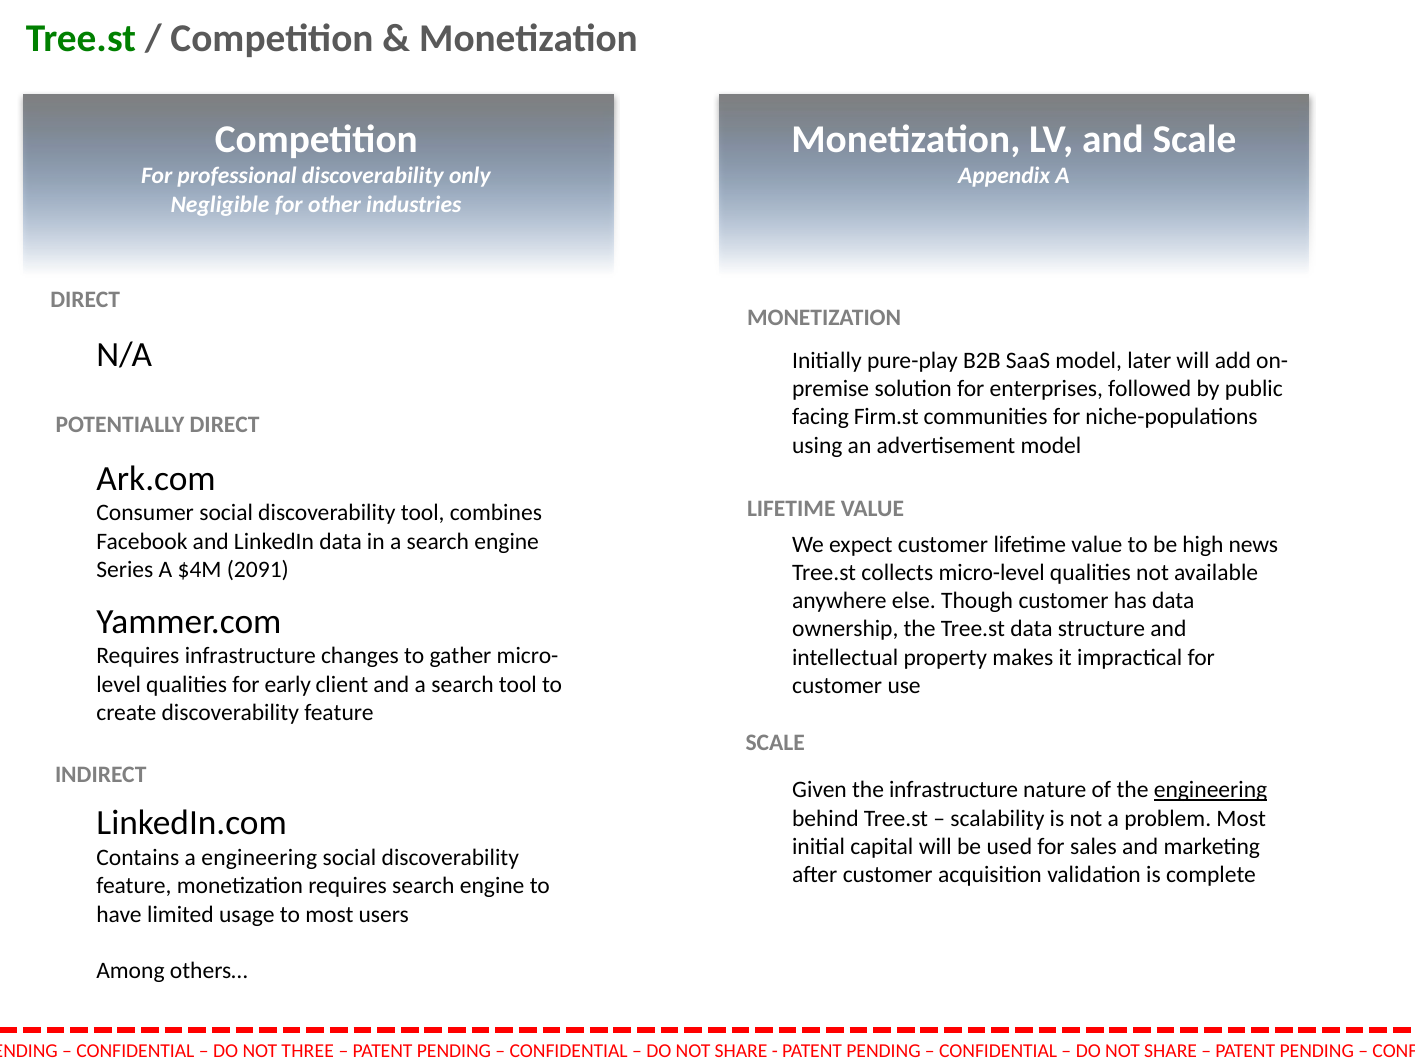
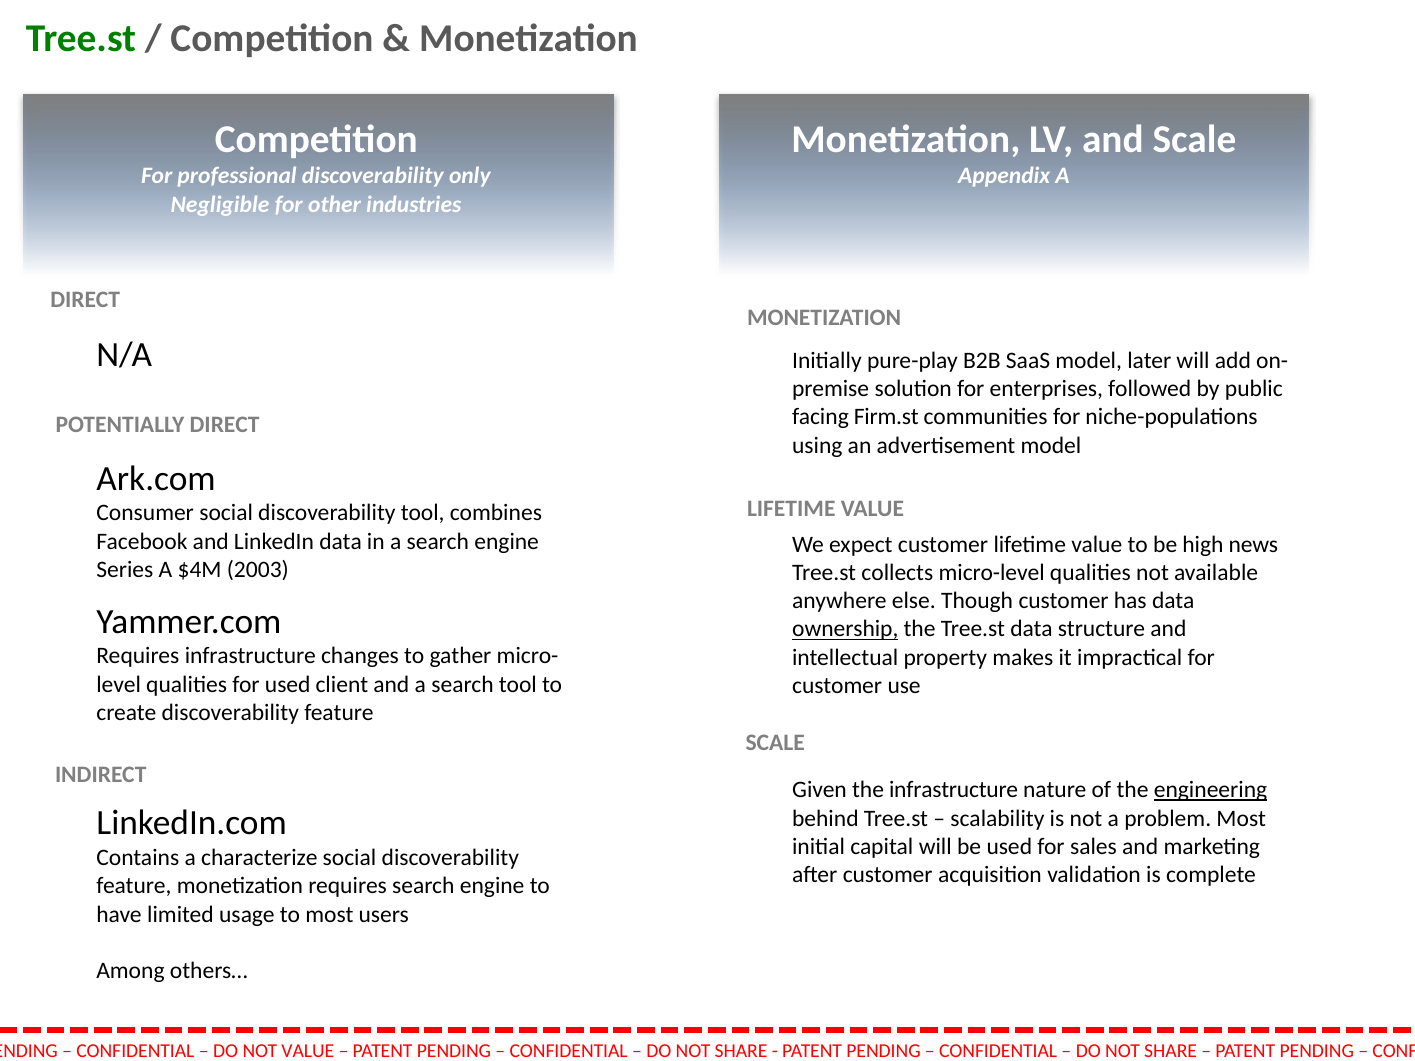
2091: 2091 -> 2003 (258, 570)
ownership underline: none -> present (845, 629)
for early: early -> used (288, 684)
a engineering: engineering -> characterize (259, 858)
NOT THREE: THREE -> VALUE (308, 1051)
